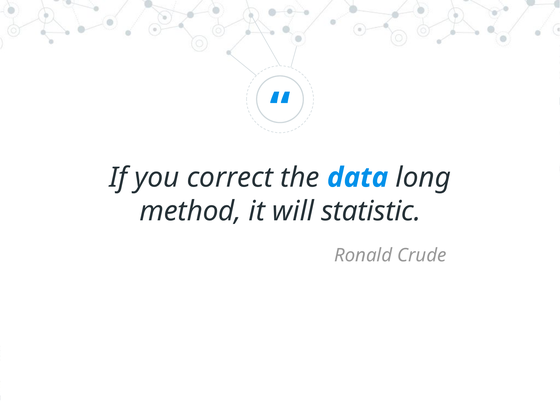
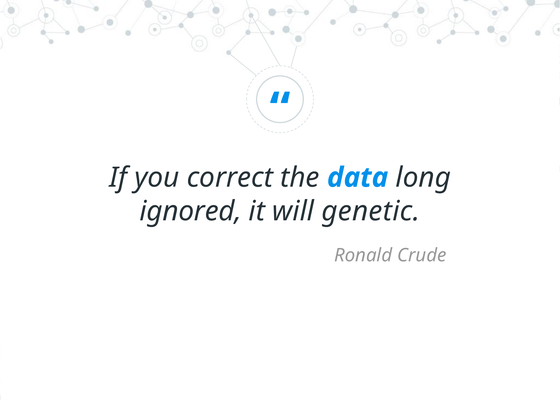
method: method -> ignored (191, 211)
statistic: statistic -> genetic (371, 211)
